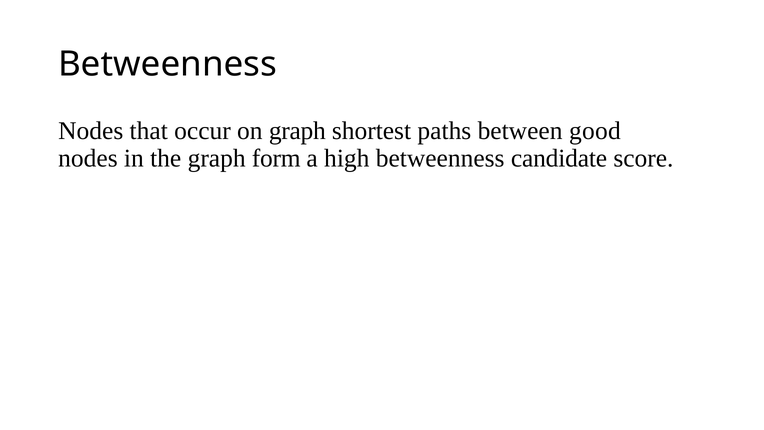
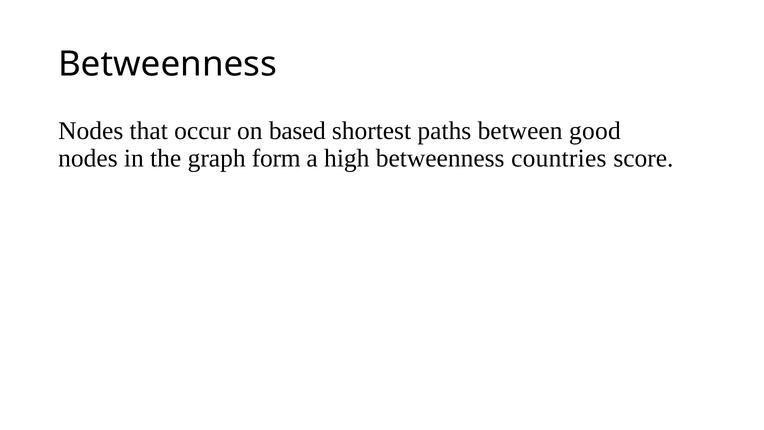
on graph: graph -> based (297, 131)
candidate: candidate -> countries (559, 158)
